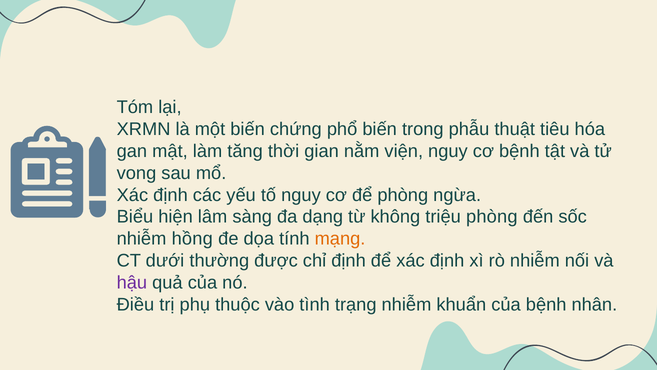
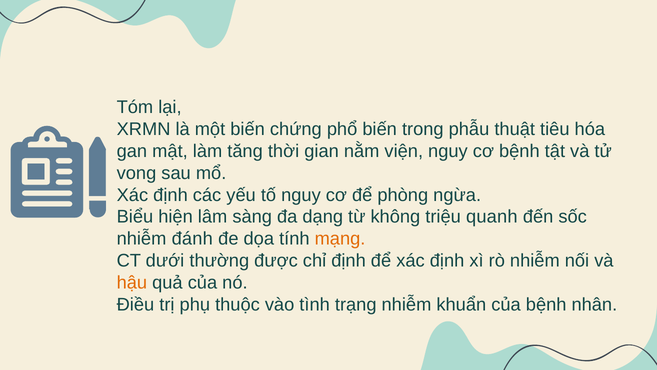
triệu phòng: phòng -> quanh (492, 217)
hồng: hồng -> đánh (192, 239)
hậu colour: purple -> orange (132, 282)
